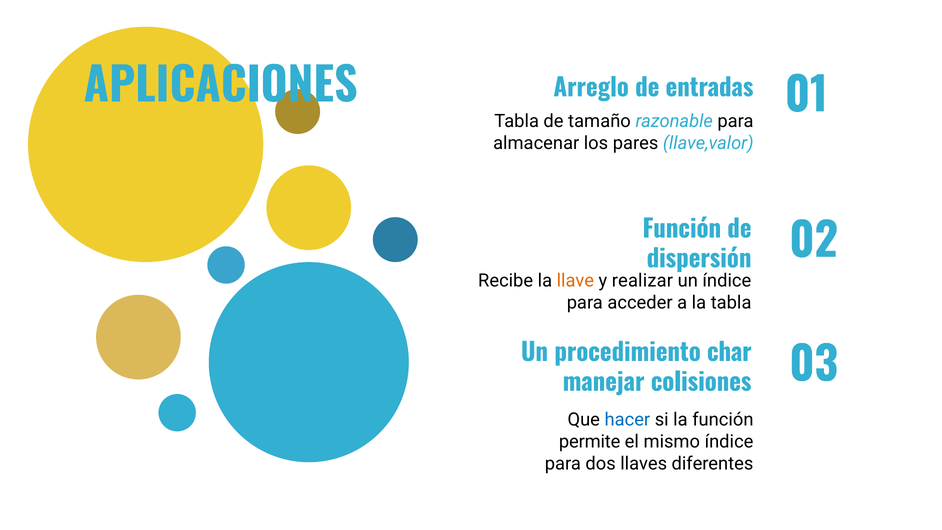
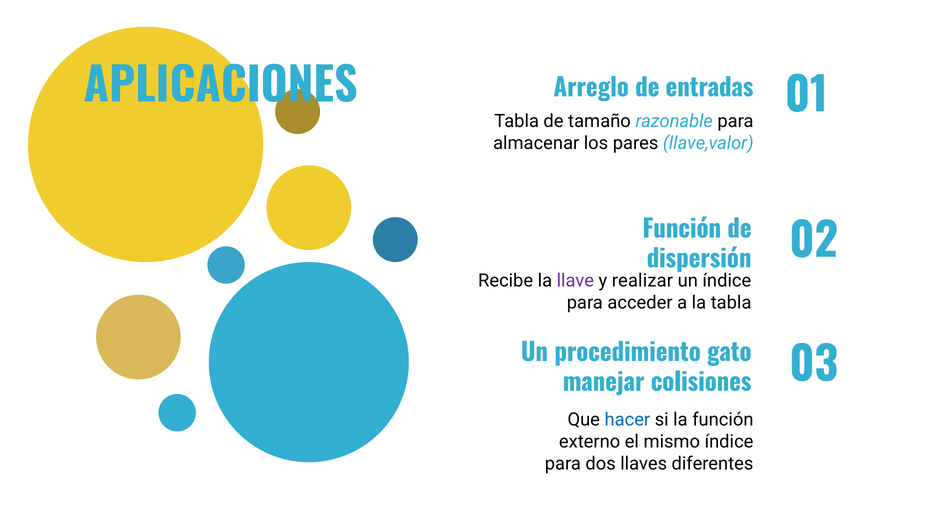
llave colour: orange -> purple (575, 281)
char: char -> gato (729, 353)
permite: permite -> externo (590, 441)
